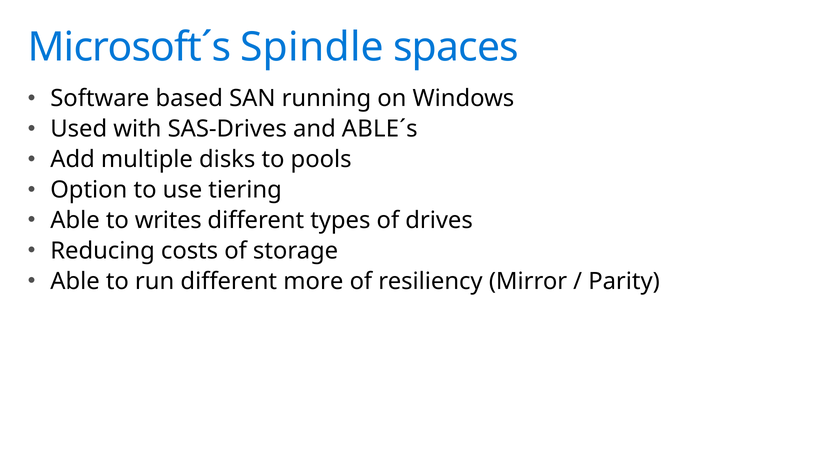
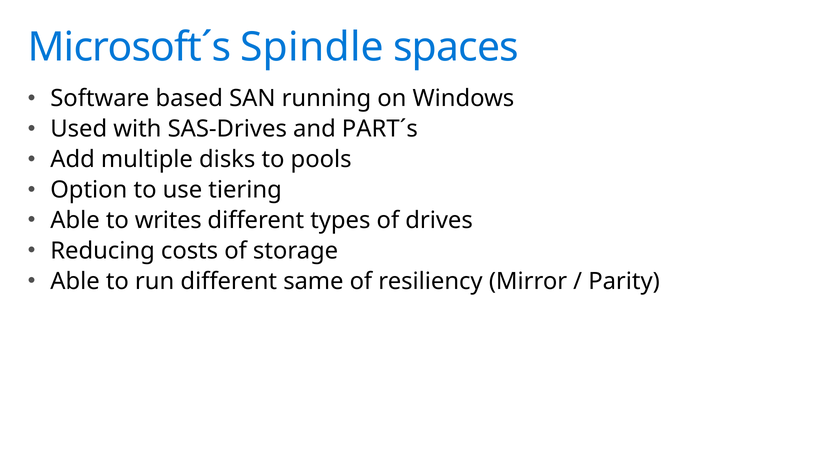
ABLE´s: ABLE´s -> PART´s (380, 129)
more: more -> same (313, 282)
